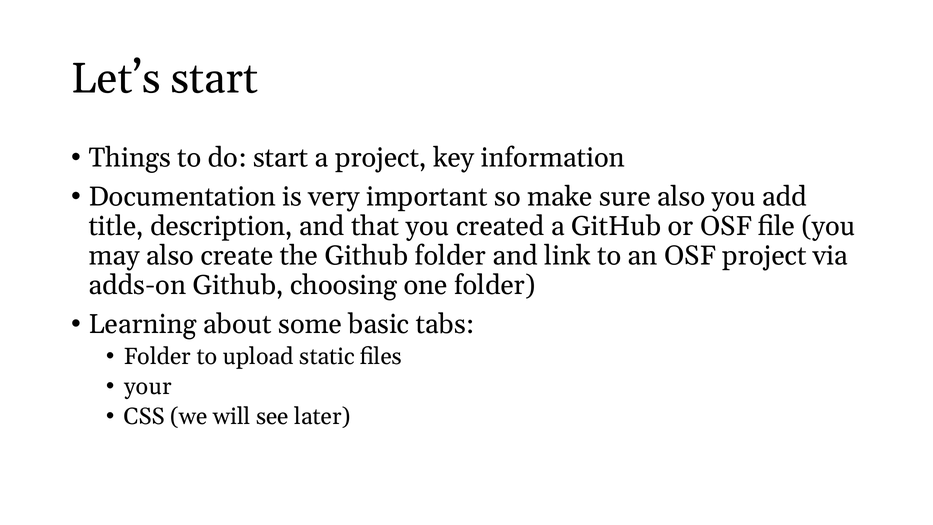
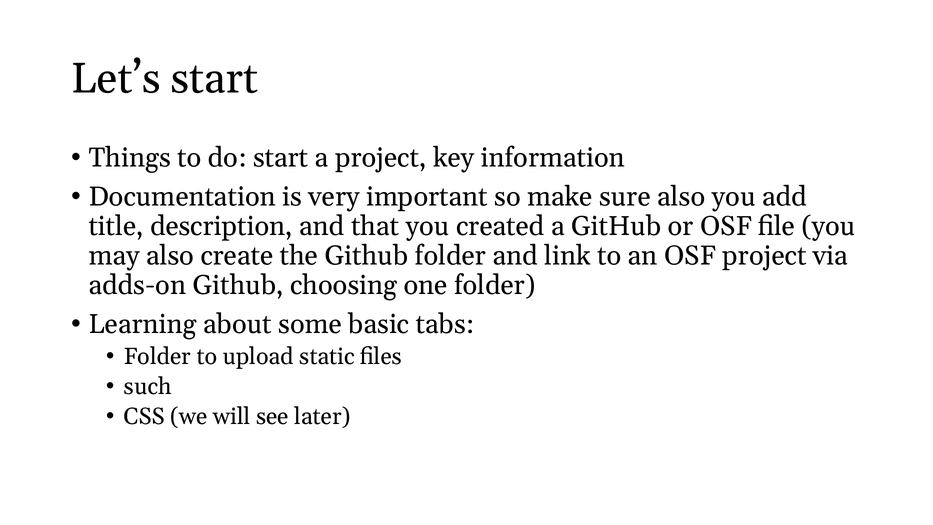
your: your -> such (148, 386)
